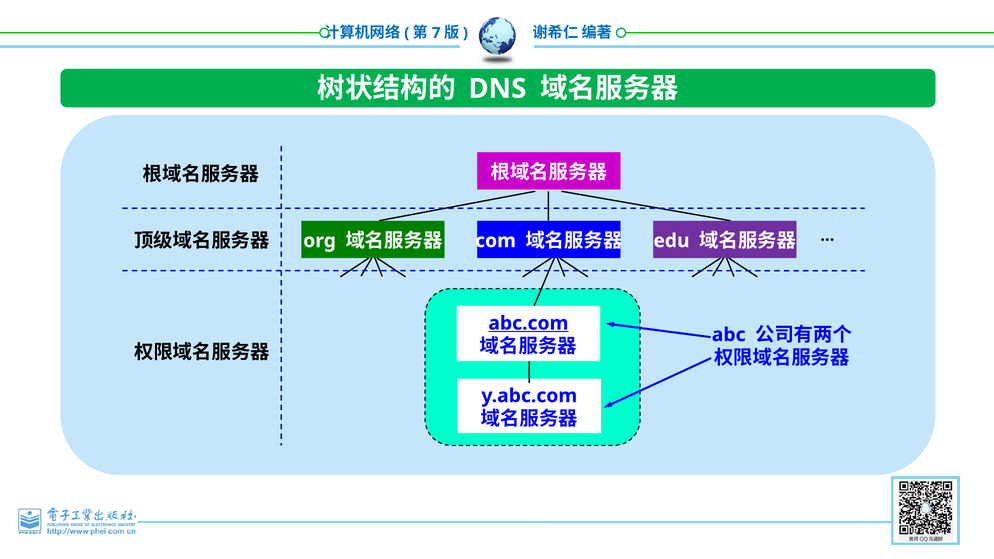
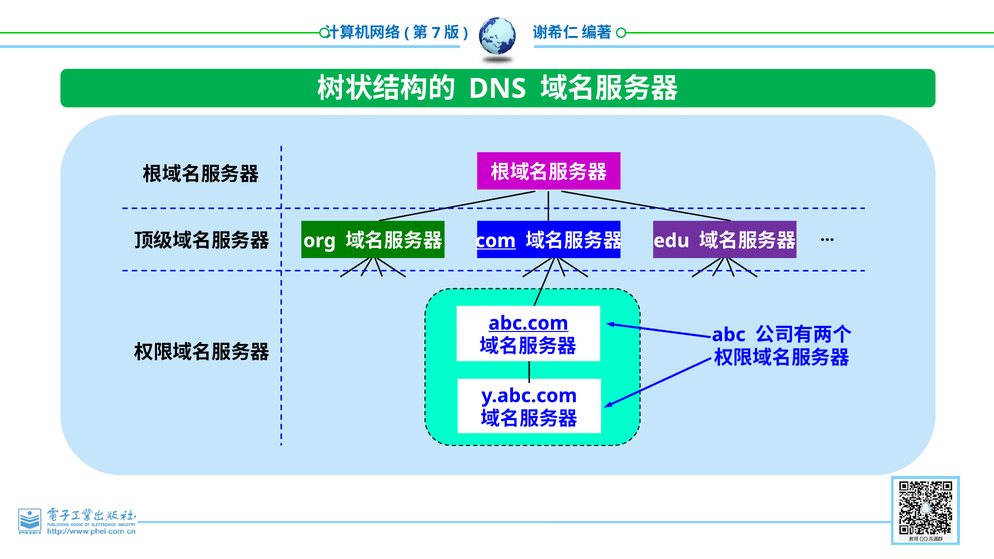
com underline: none -> present (496, 241)
